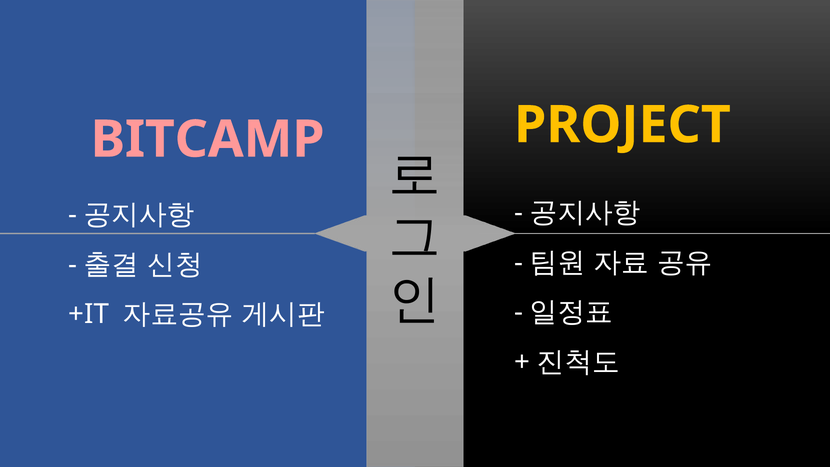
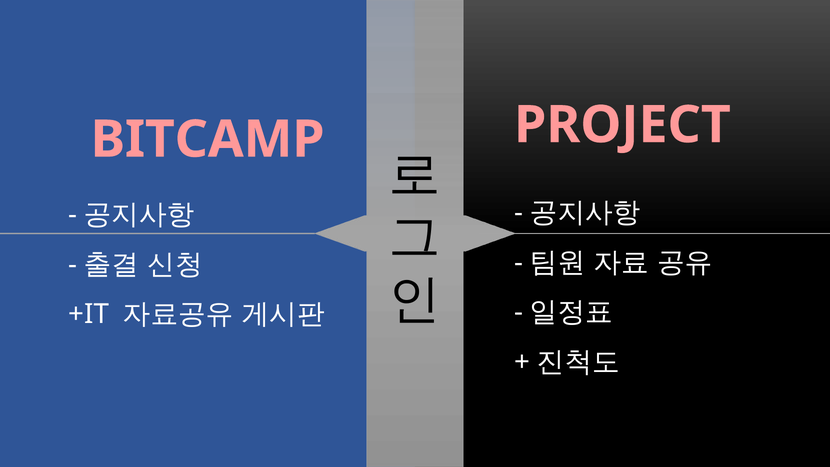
PROJECT colour: yellow -> pink (622, 125)
